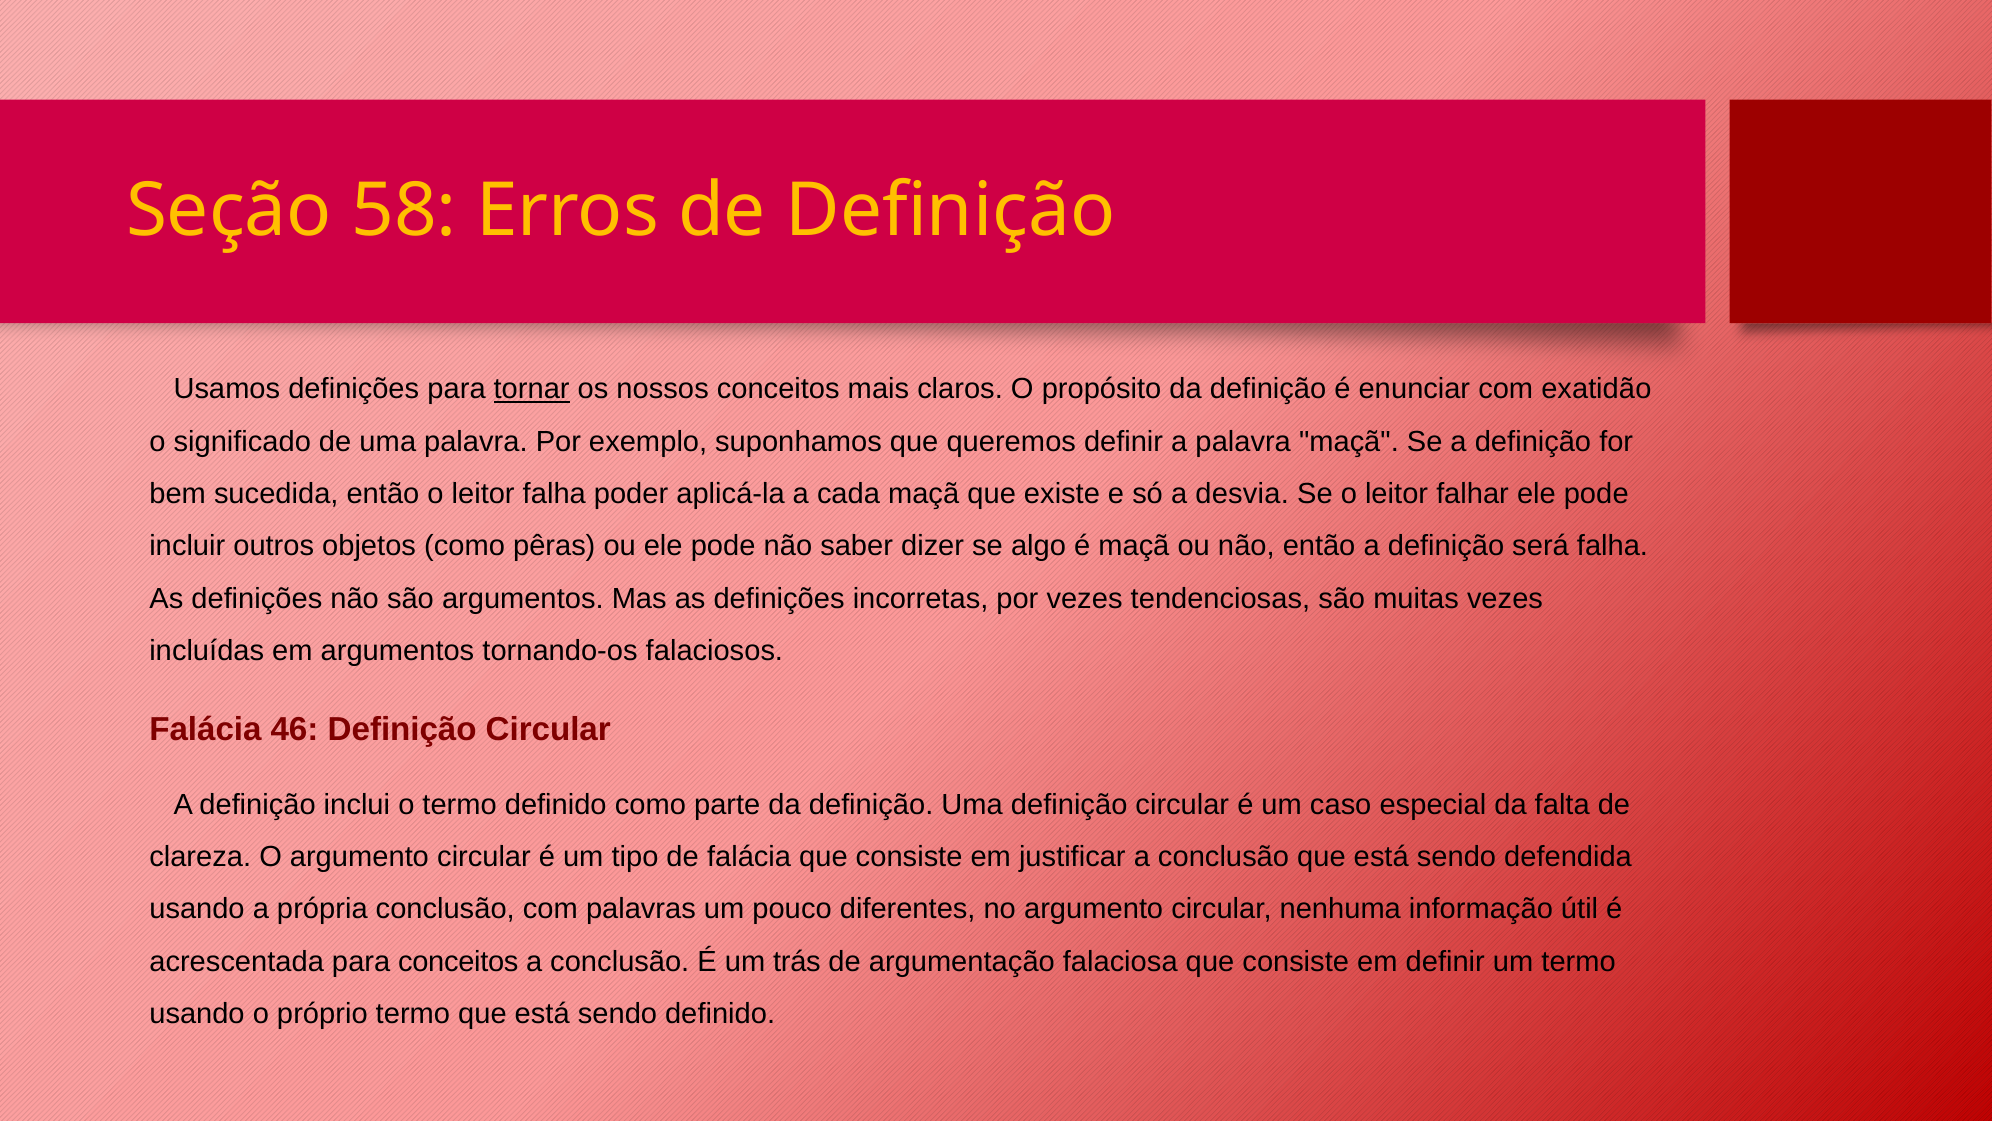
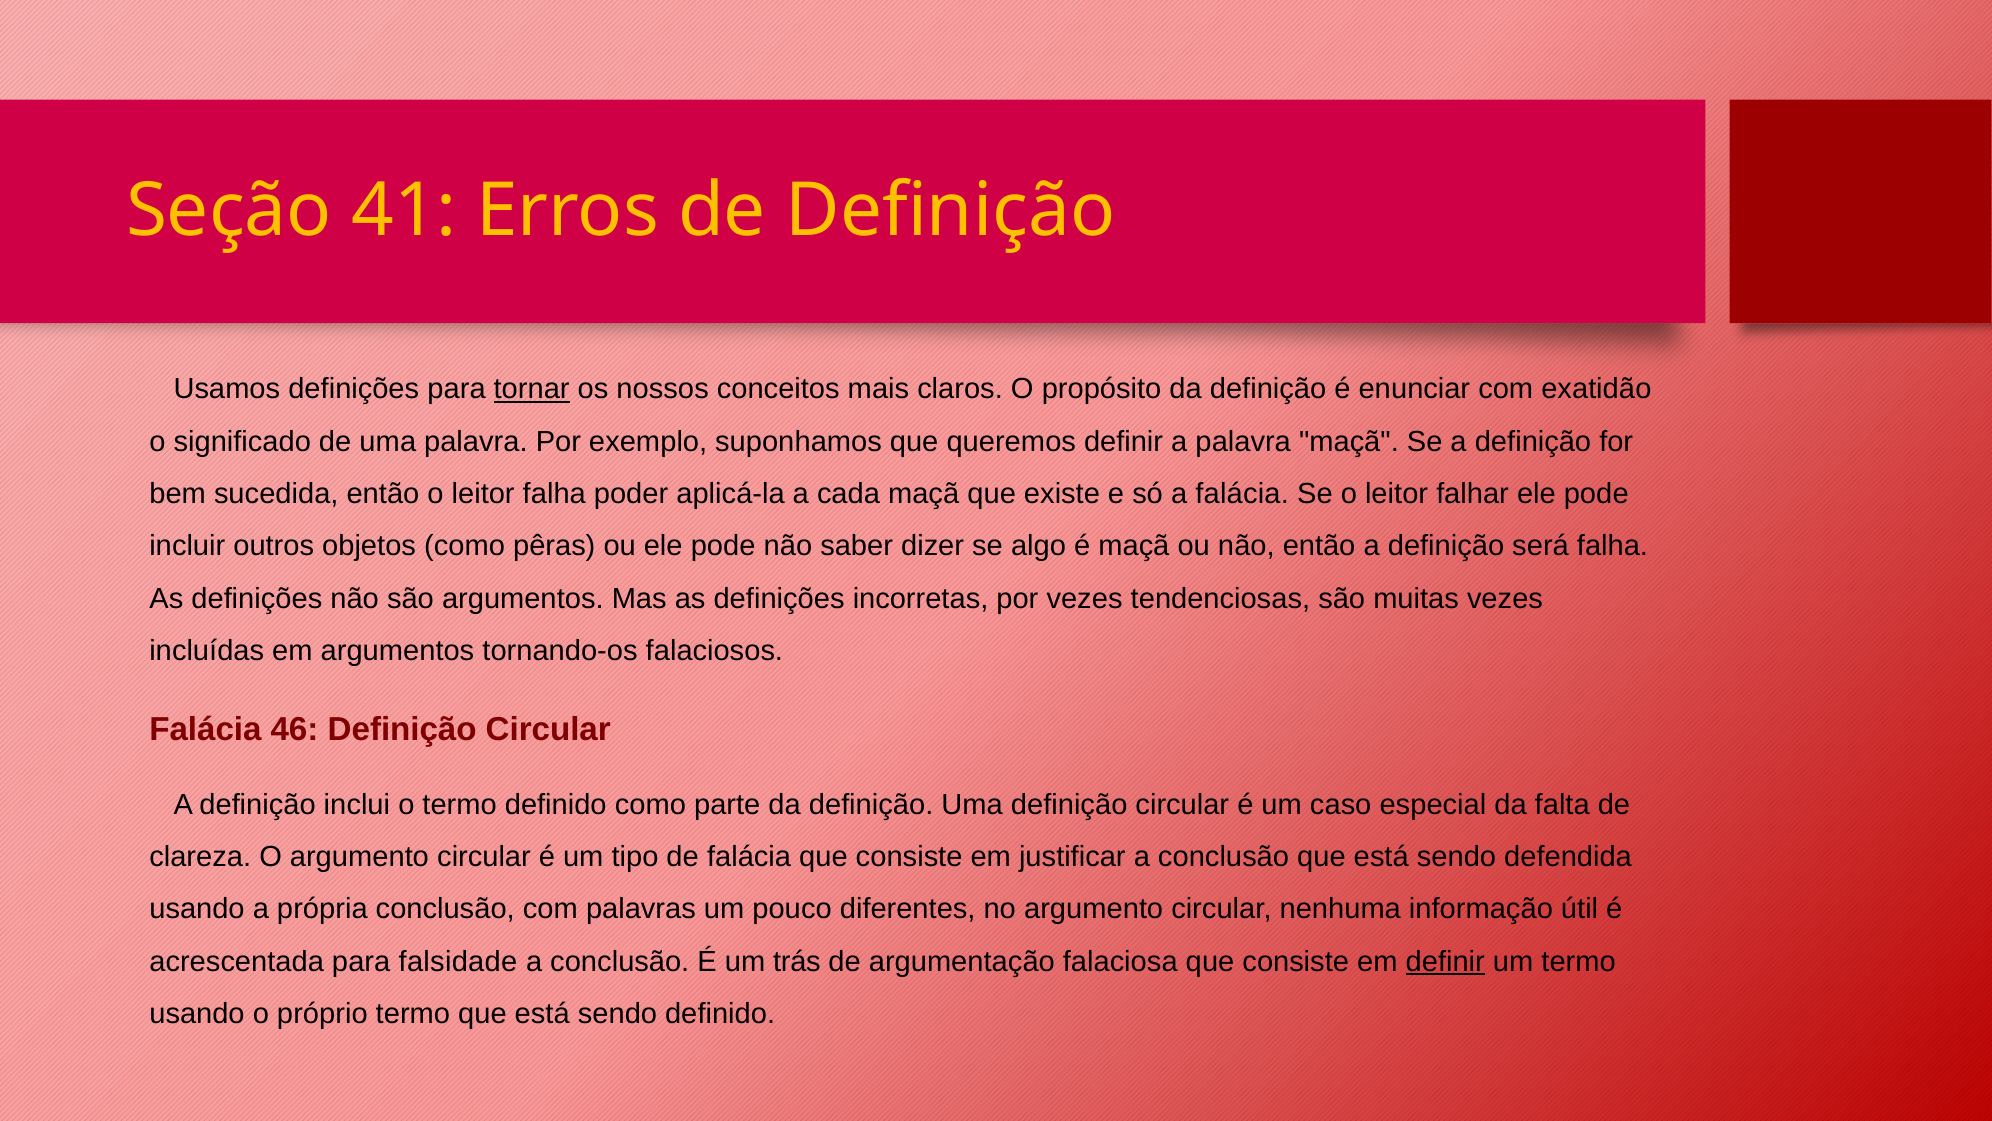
58: 58 -> 41 (404, 211)
a desvia: desvia -> falácia (1242, 494)
para conceitos: conceitos -> falsidade (458, 961)
definir underline: none -> present (1445, 961)
